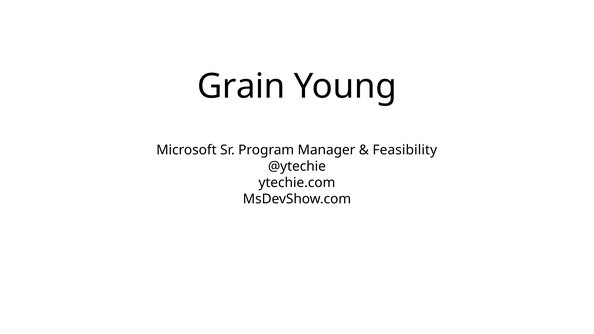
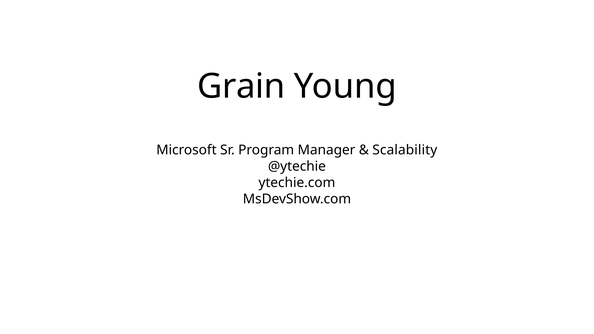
Feasibility: Feasibility -> Scalability (405, 150)
